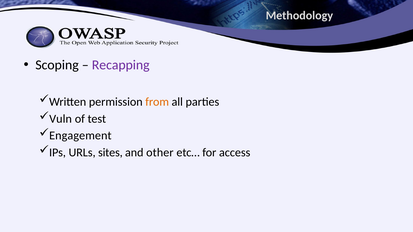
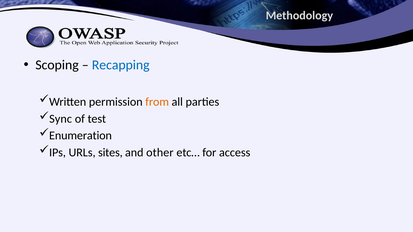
Recapping colour: purple -> blue (121, 65)
Vuln: Vuln -> Sync (61, 119)
Engagement: Engagement -> Enumeration (81, 136)
